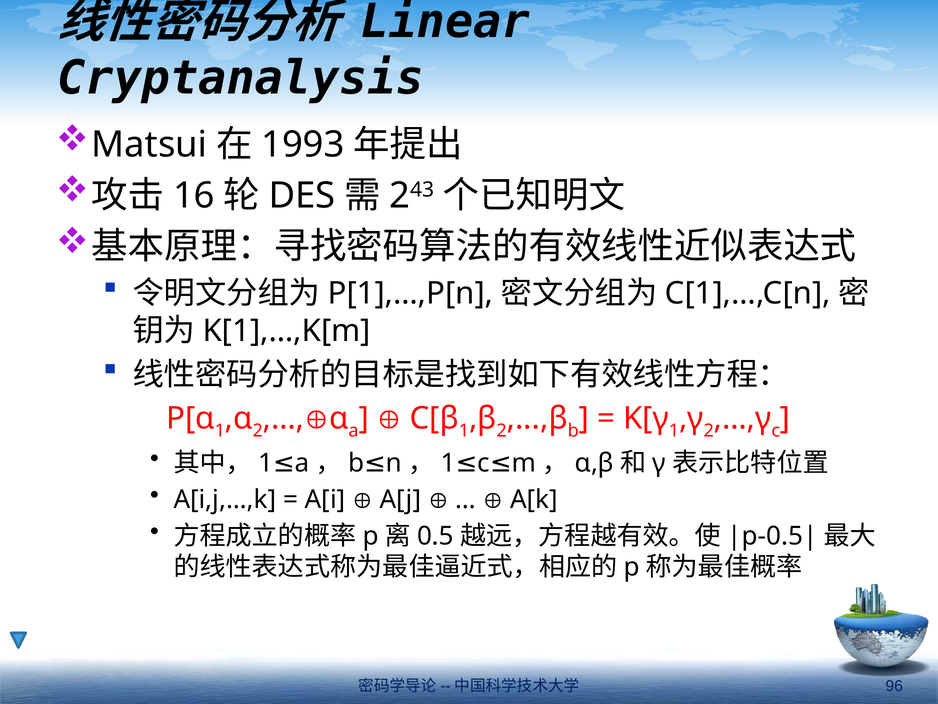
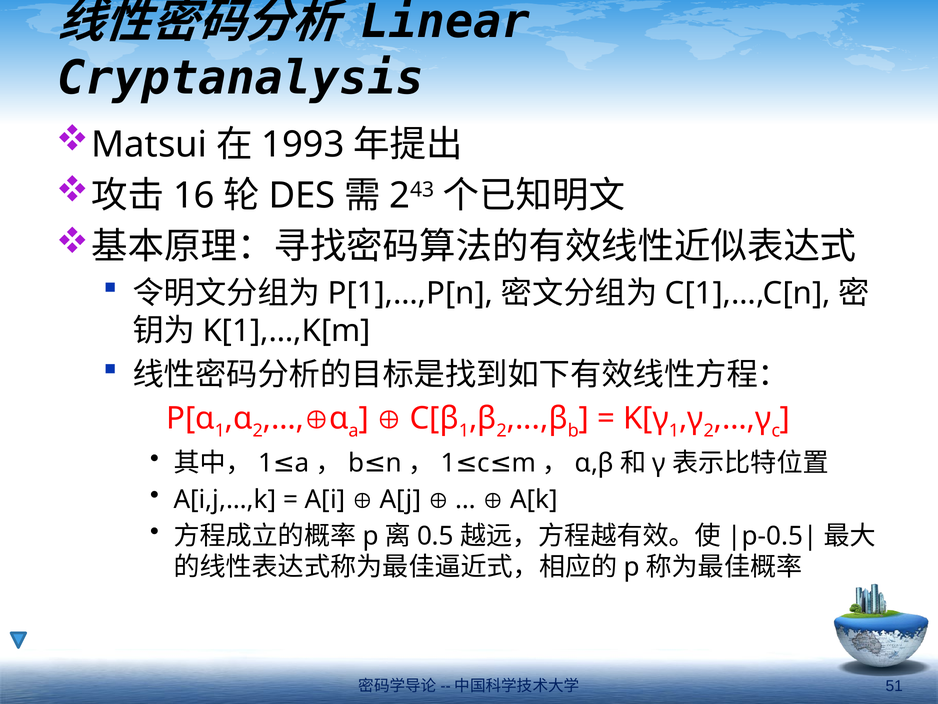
96: 96 -> 51 (894, 686)
